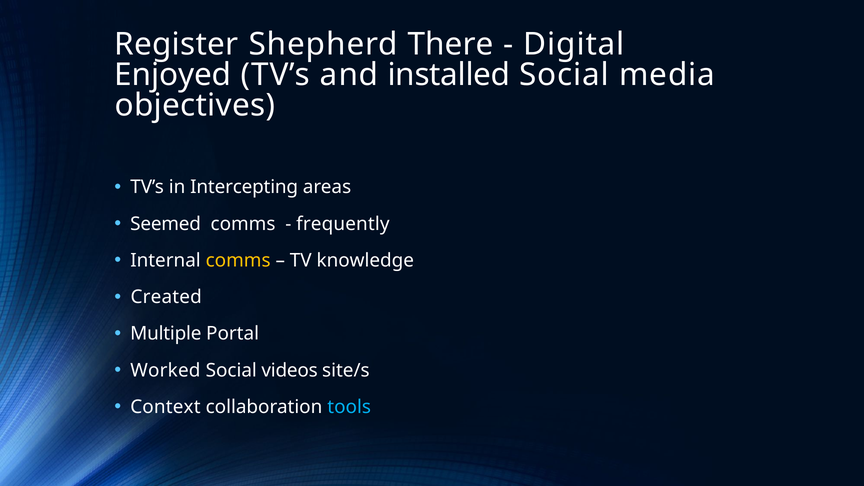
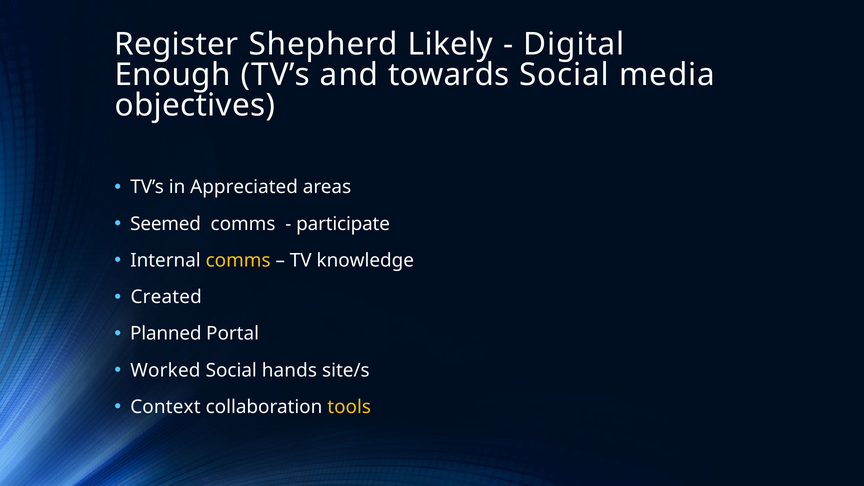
There: There -> Likely (450, 44)
Enjoyed: Enjoyed -> Enough (173, 75)
installed: installed -> towards (449, 75)
Intercepting: Intercepting -> Appreciated (244, 187)
frequently: frequently -> participate (343, 224)
Multiple: Multiple -> Planned (166, 334)
videos: videos -> hands (289, 370)
tools colour: light blue -> yellow (349, 407)
